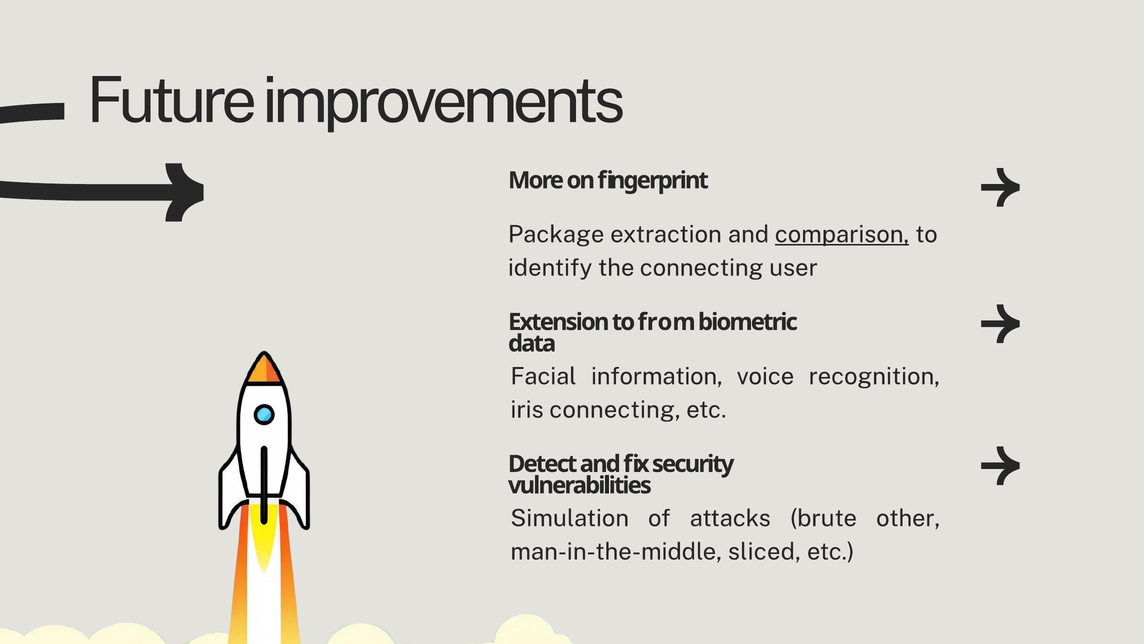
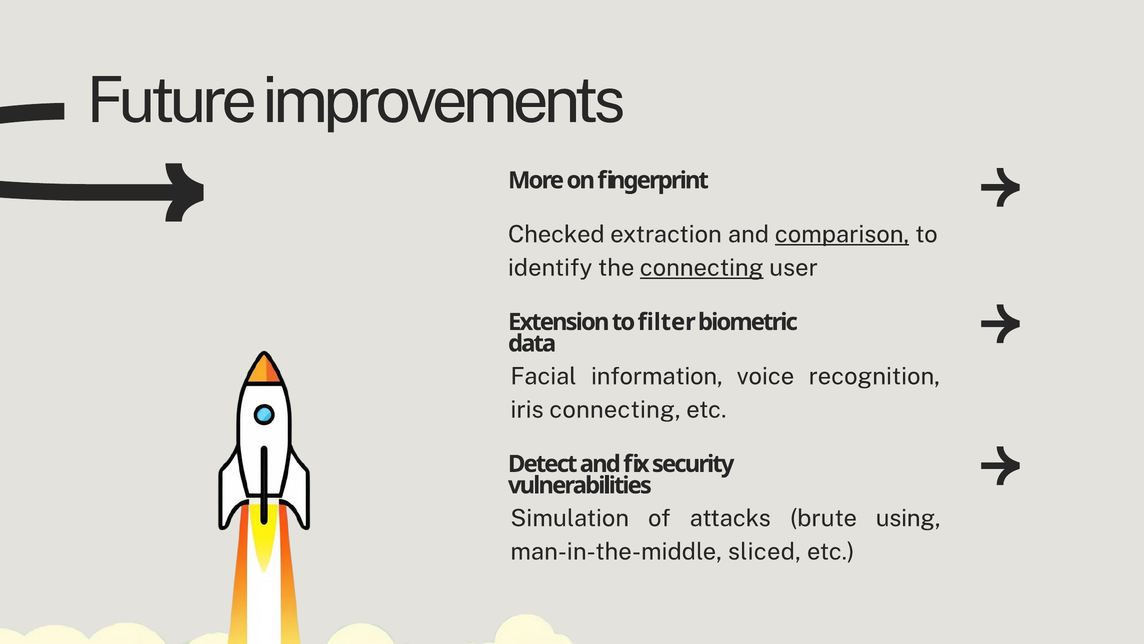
Package: Package -> Checked (556, 234)
connecting underline: none -> present (702, 268)
from: from -> filter (667, 322)
other: other -> using (908, 518)
